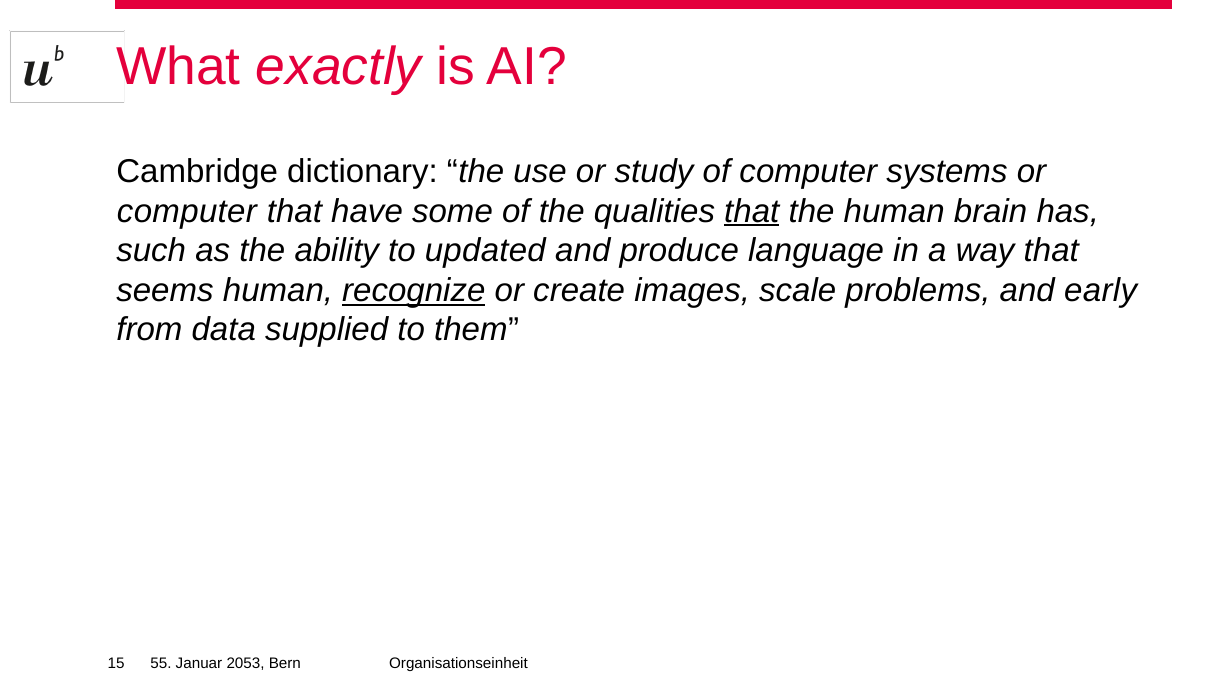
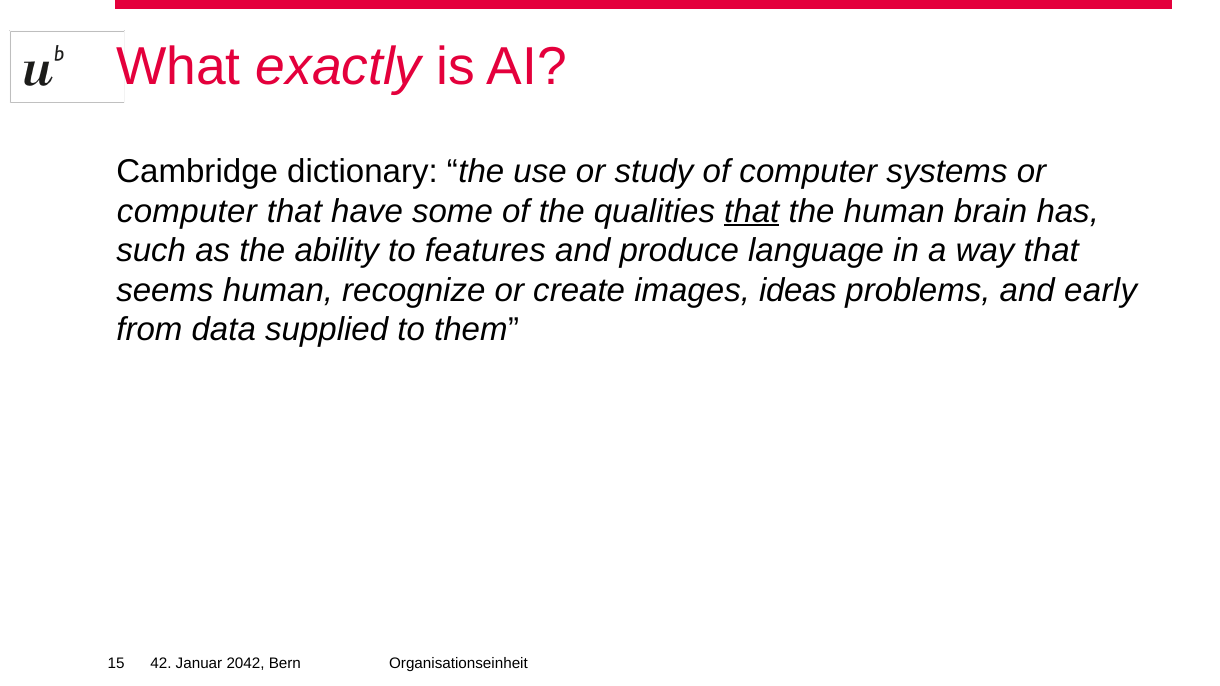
updated: updated -> features (485, 251)
recognize underline: present -> none (414, 290)
scale: scale -> ideas (798, 290)
55: 55 -> 42 (161, 664)
2053: 2053 -> 2042 (246, 664)
